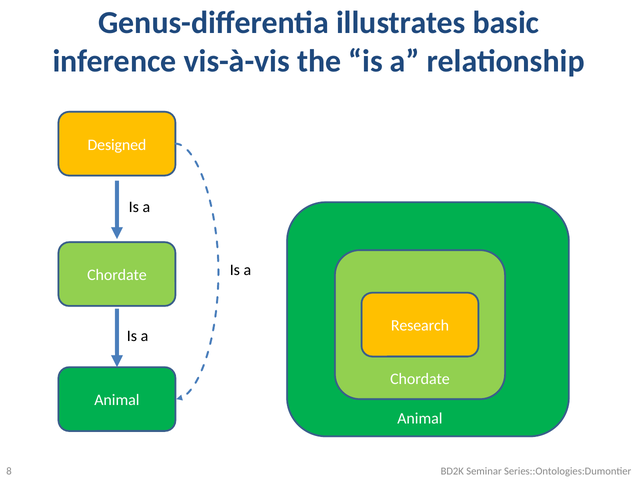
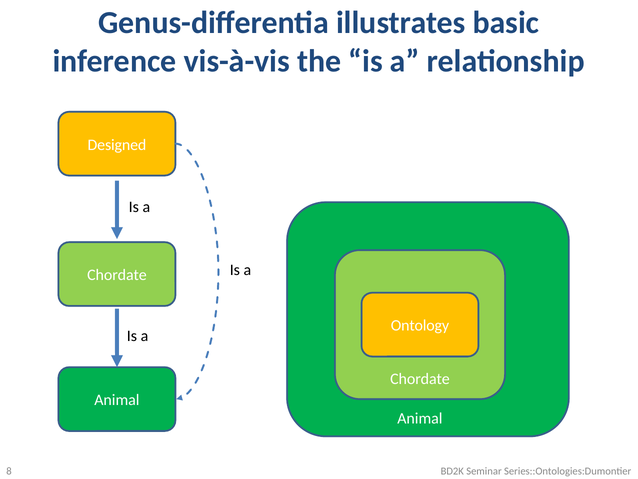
Research: Research -> Ontology (420, 325)
